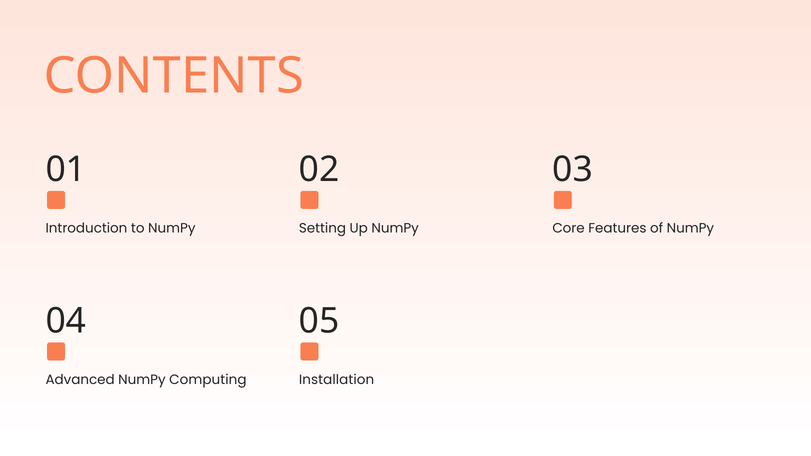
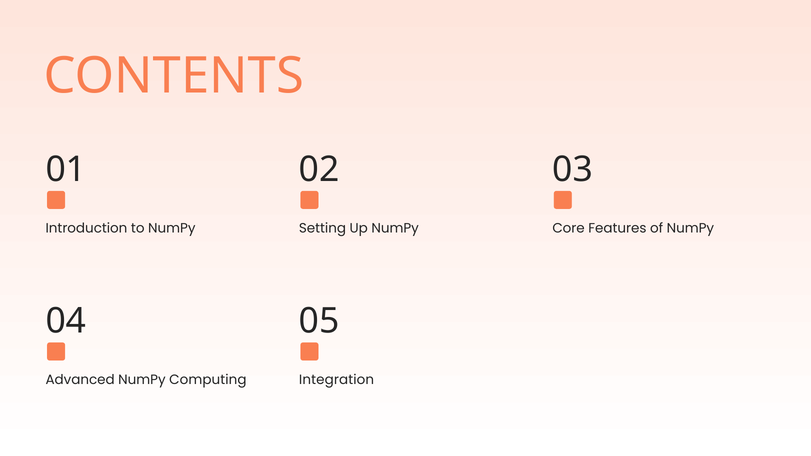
Installation: Installation -> Integration (337, 380)
